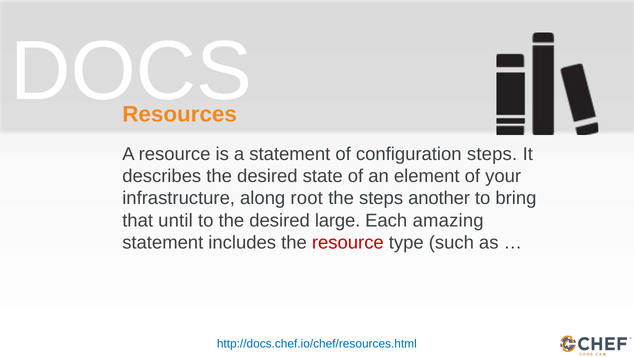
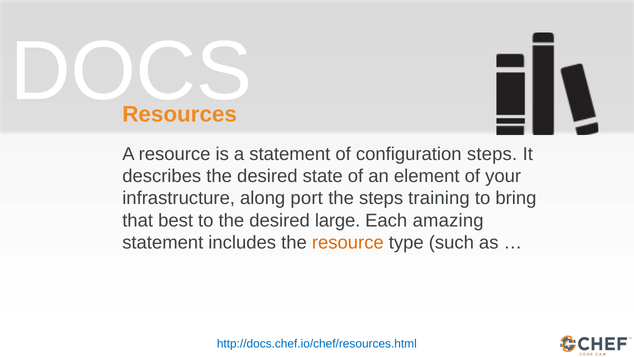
root: root -> port (307, 198)
another: another -> training (439, 198)
until: until -> best (176, 220)
resource colour: red -> orange (348, 242)
